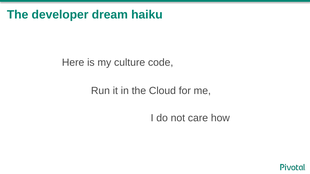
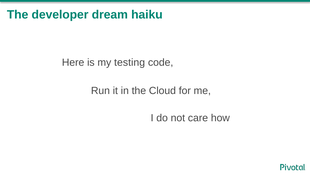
culture: culture -> testing (130, 63)
